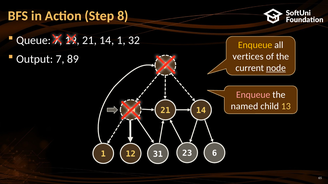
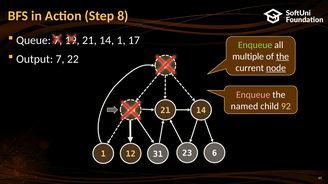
32: 32 -> 17 (134, 40)
Enqueue colour: yellow -> light green (255, 45)
vertices: vertices -> multiple (248, 57)
the underline: none -> present (283, 57)
89: 89 -> 22 (73, 59)
13: 13 -> 92 (286, 106)
